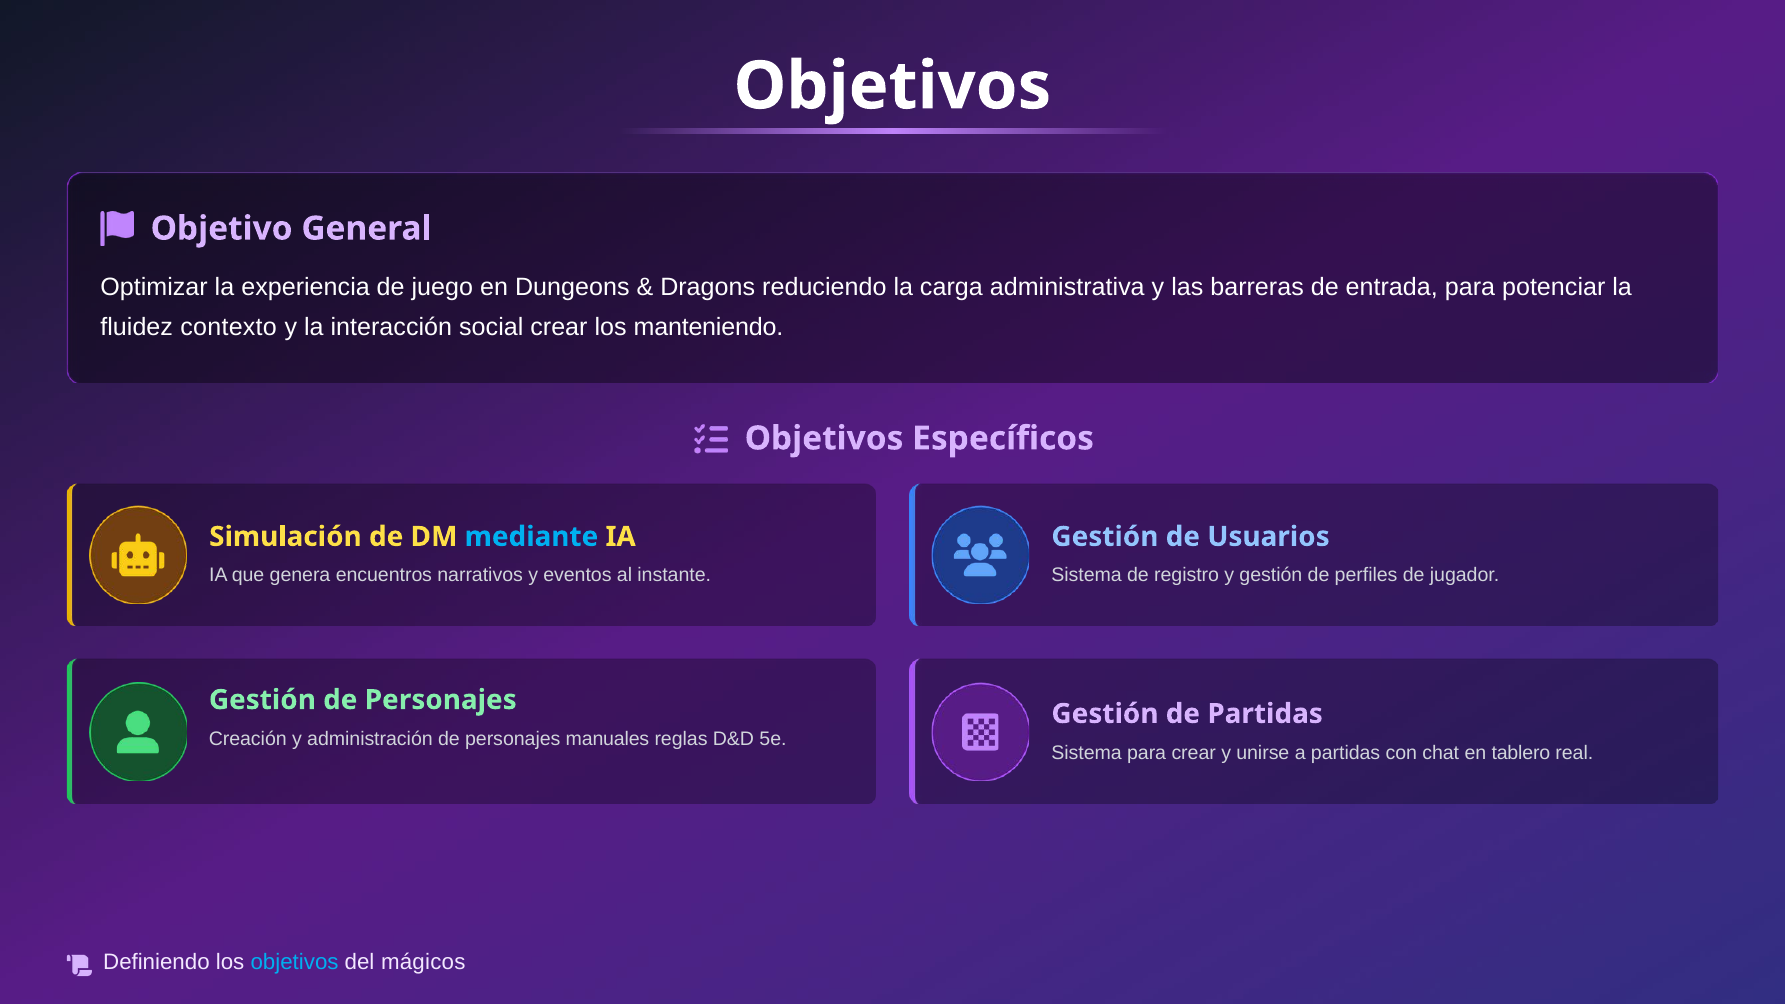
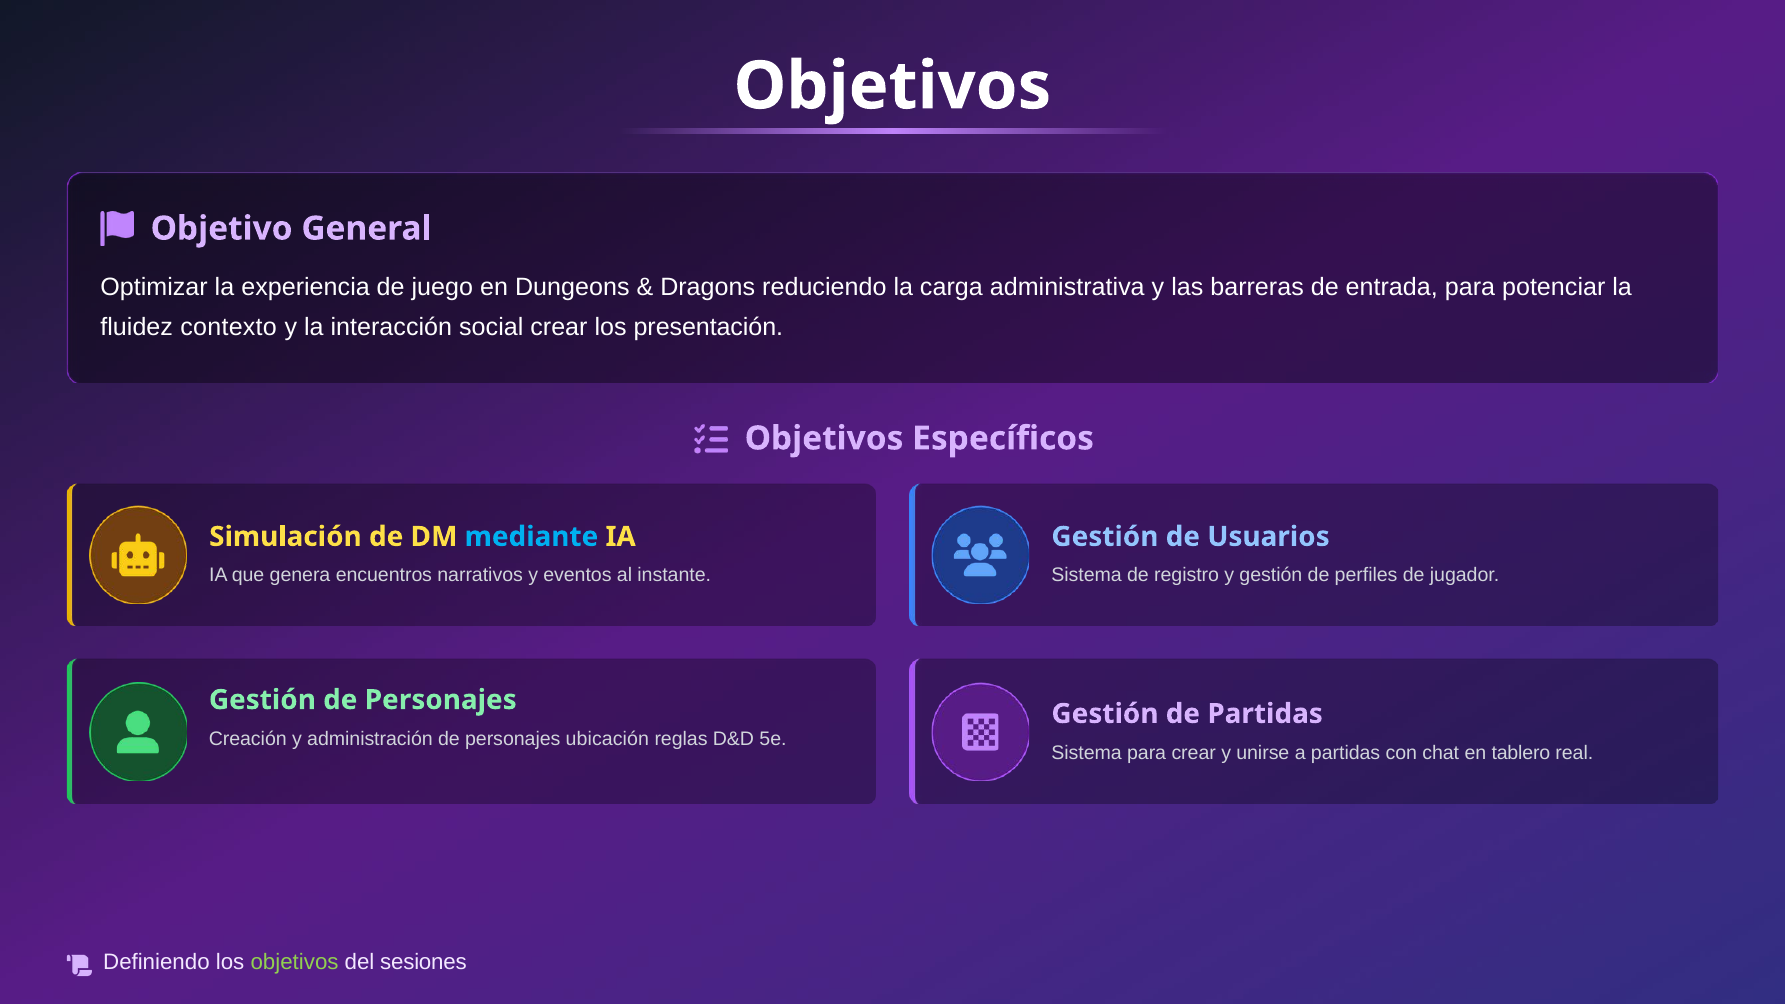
manteniendo: manteniendo -> presentación (708, 328)
manuales: manuales -> ubicación (607, 739)
objetivos colour: light blue -> light green (295, 963)
mágicos: mágicos -> sesiones (423, 963)
